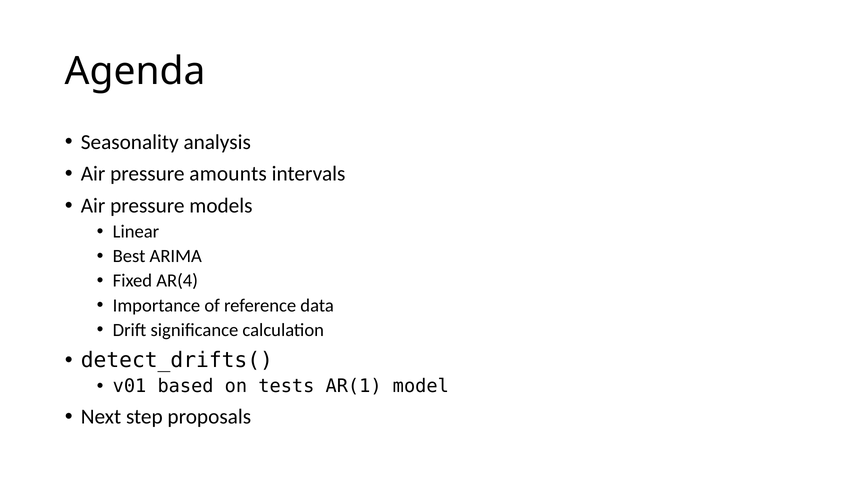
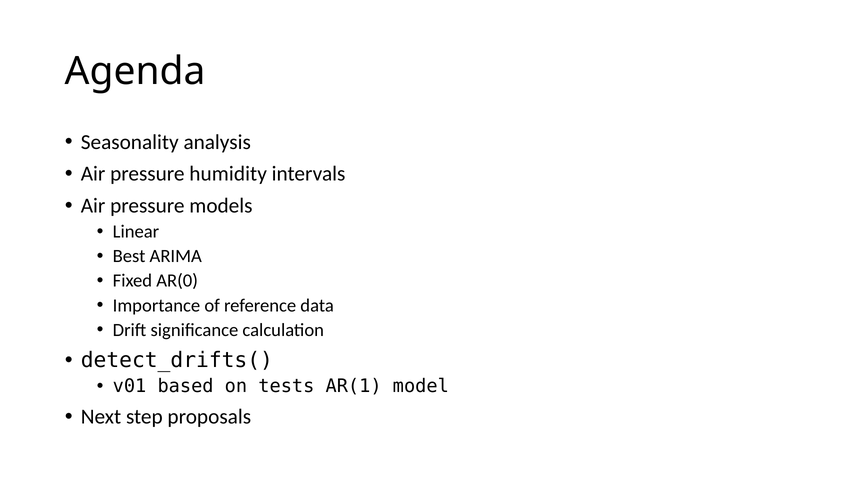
amounts: amounts -> humidity (228, 174)
AR(4: AR(4 -> AR(0 (177, 281)
